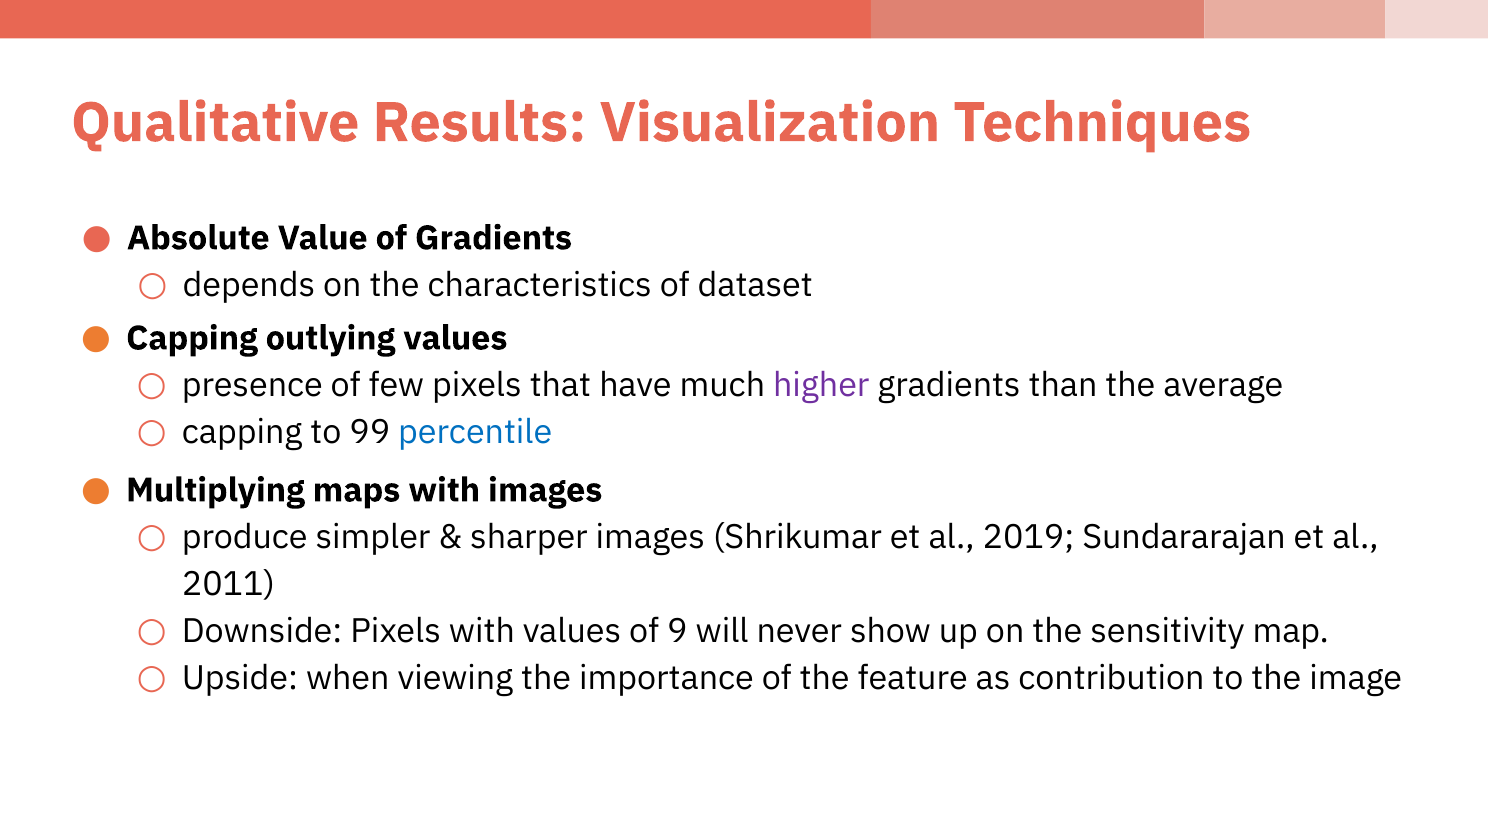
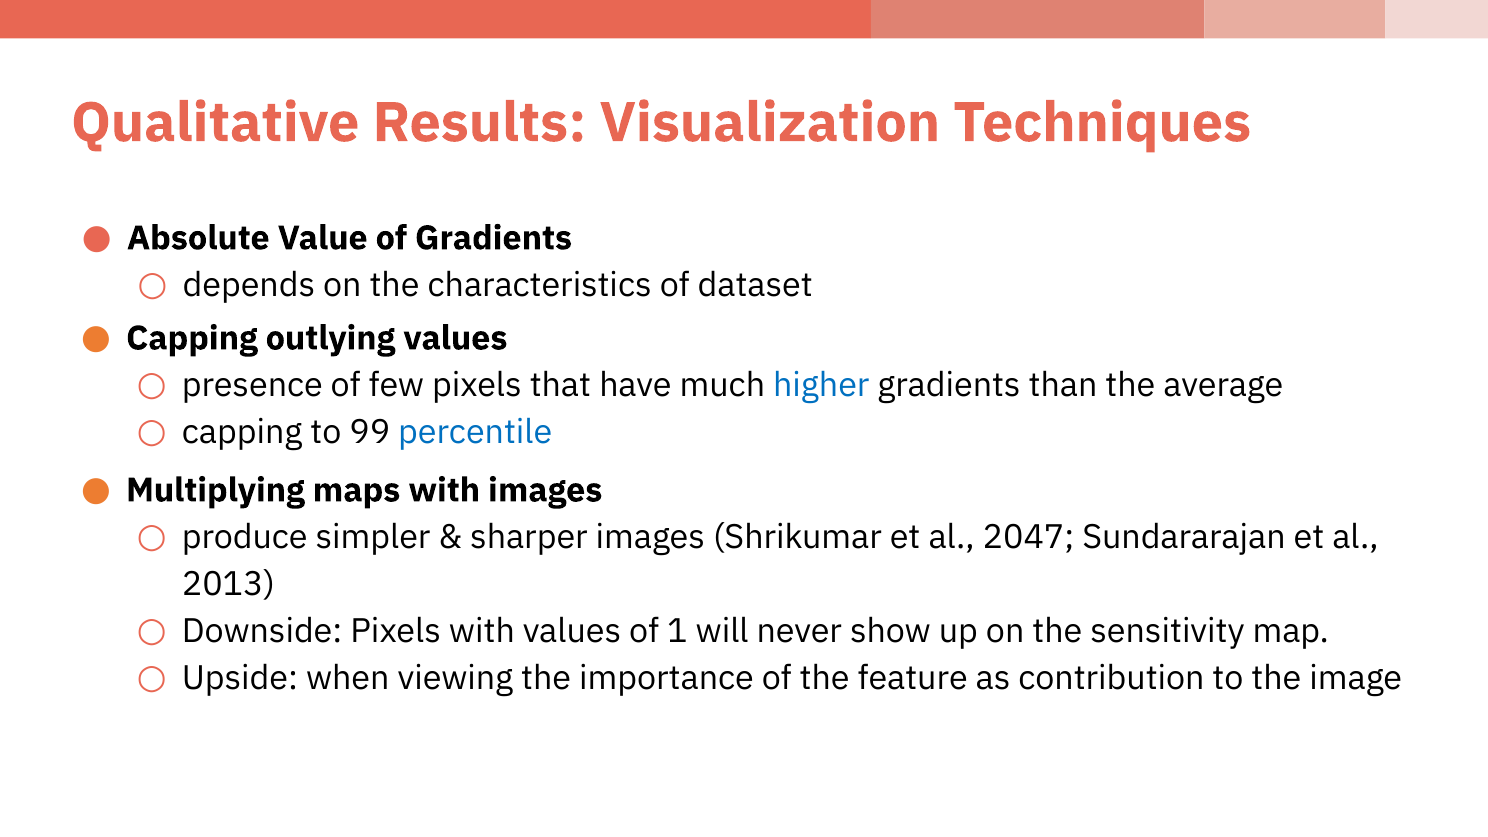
higher colour: purple -> blue (821, 385)
2019: 2019 -> 2047 (1029, 537)
2011: 2011 -> 2013 (228, 584)
9: 9 -> 1 (677, 631)
